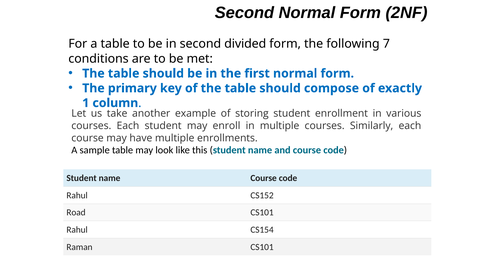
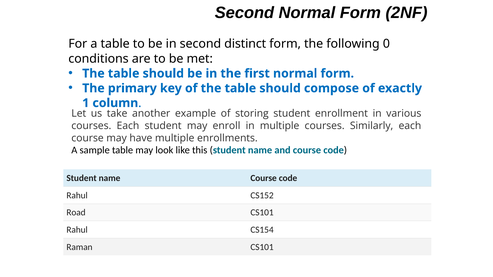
divided: divided -> distinct (245, 44)
7: 7 -> 0 (386, 44)
